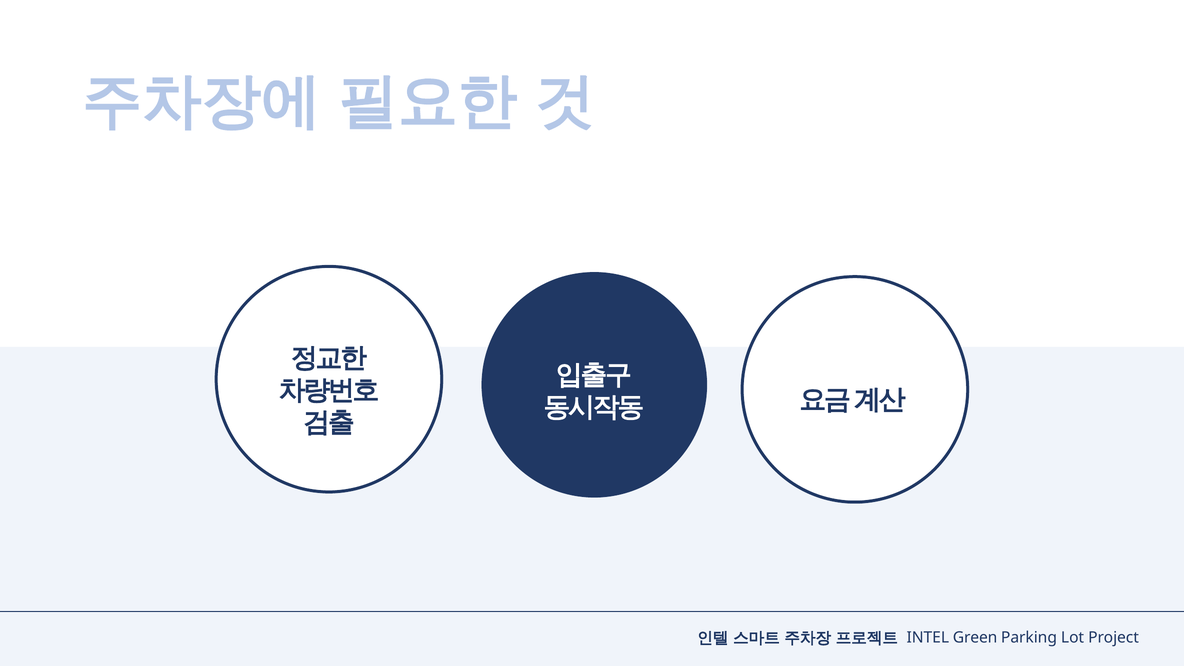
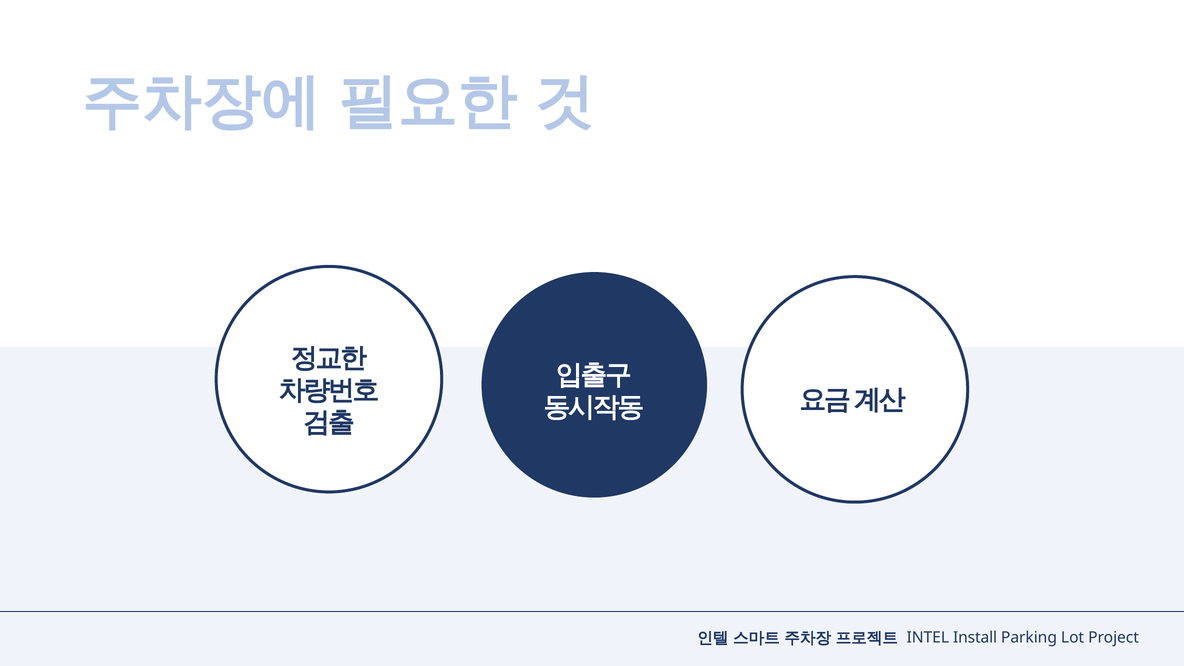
Green: Green -> Install (975, 638)
